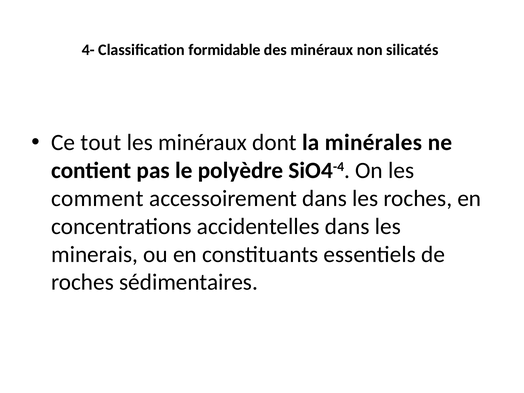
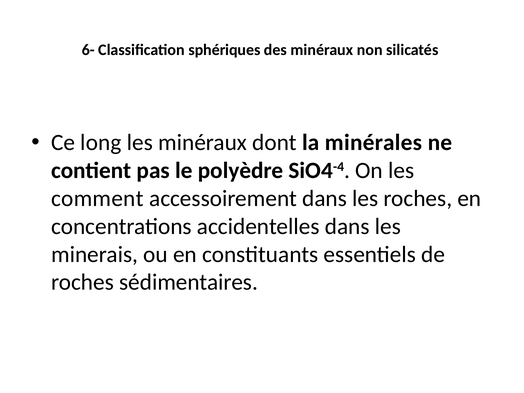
4-: 4- -> 6- (88, 50)
formidable: formidable -> sphériques (224, 50)
tout: tout -> long (101, 143)
